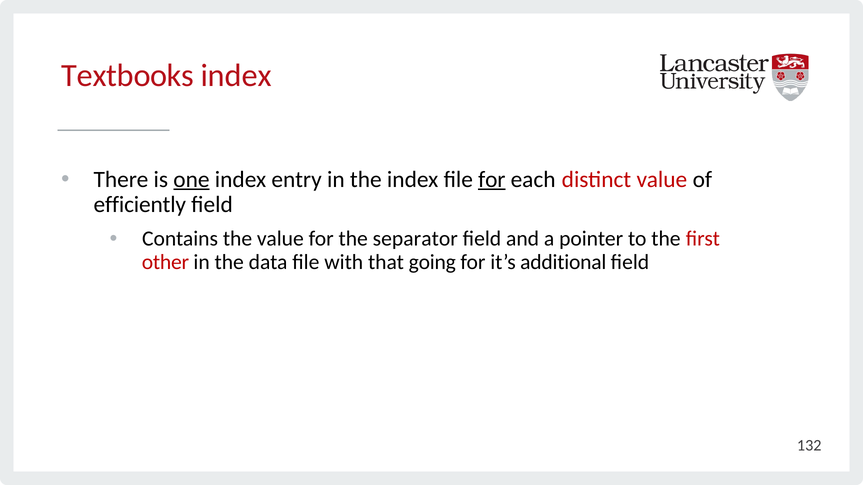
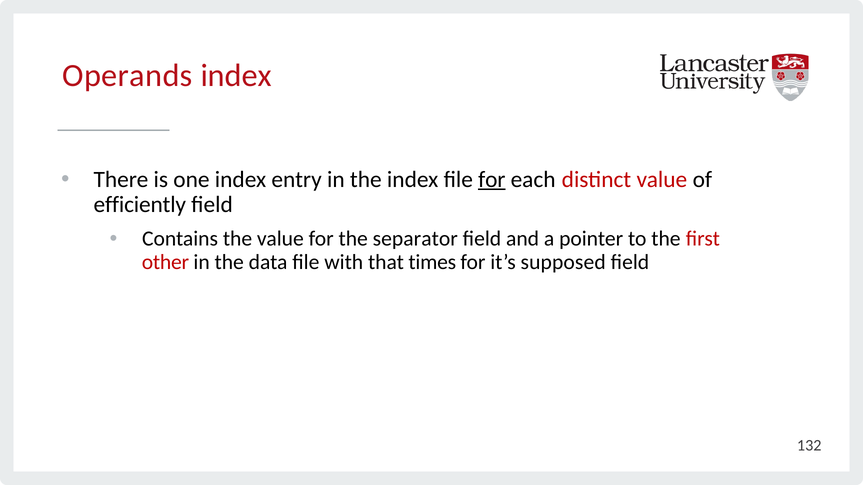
Textbooks: Textbooks -> Operands (127, 75)
one underline: present -> none (191, 180)
going: going -> times (432, 262)
additional: additional -> supposed (563, 262)
